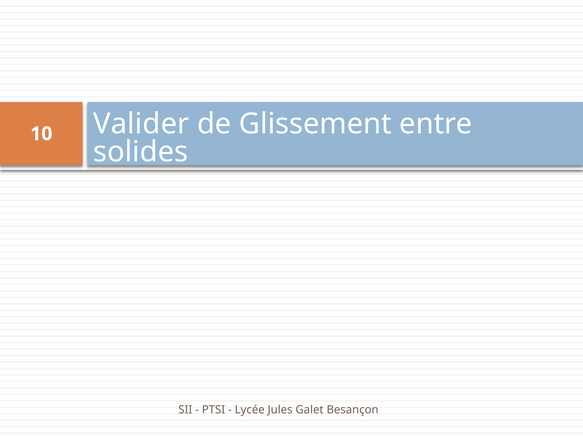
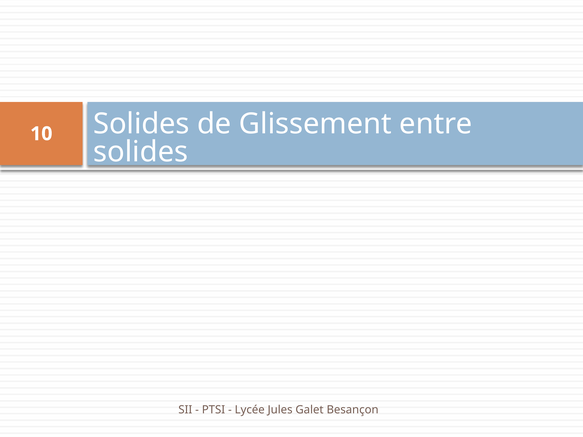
Valider: Valider -> Solides (141, 124)
